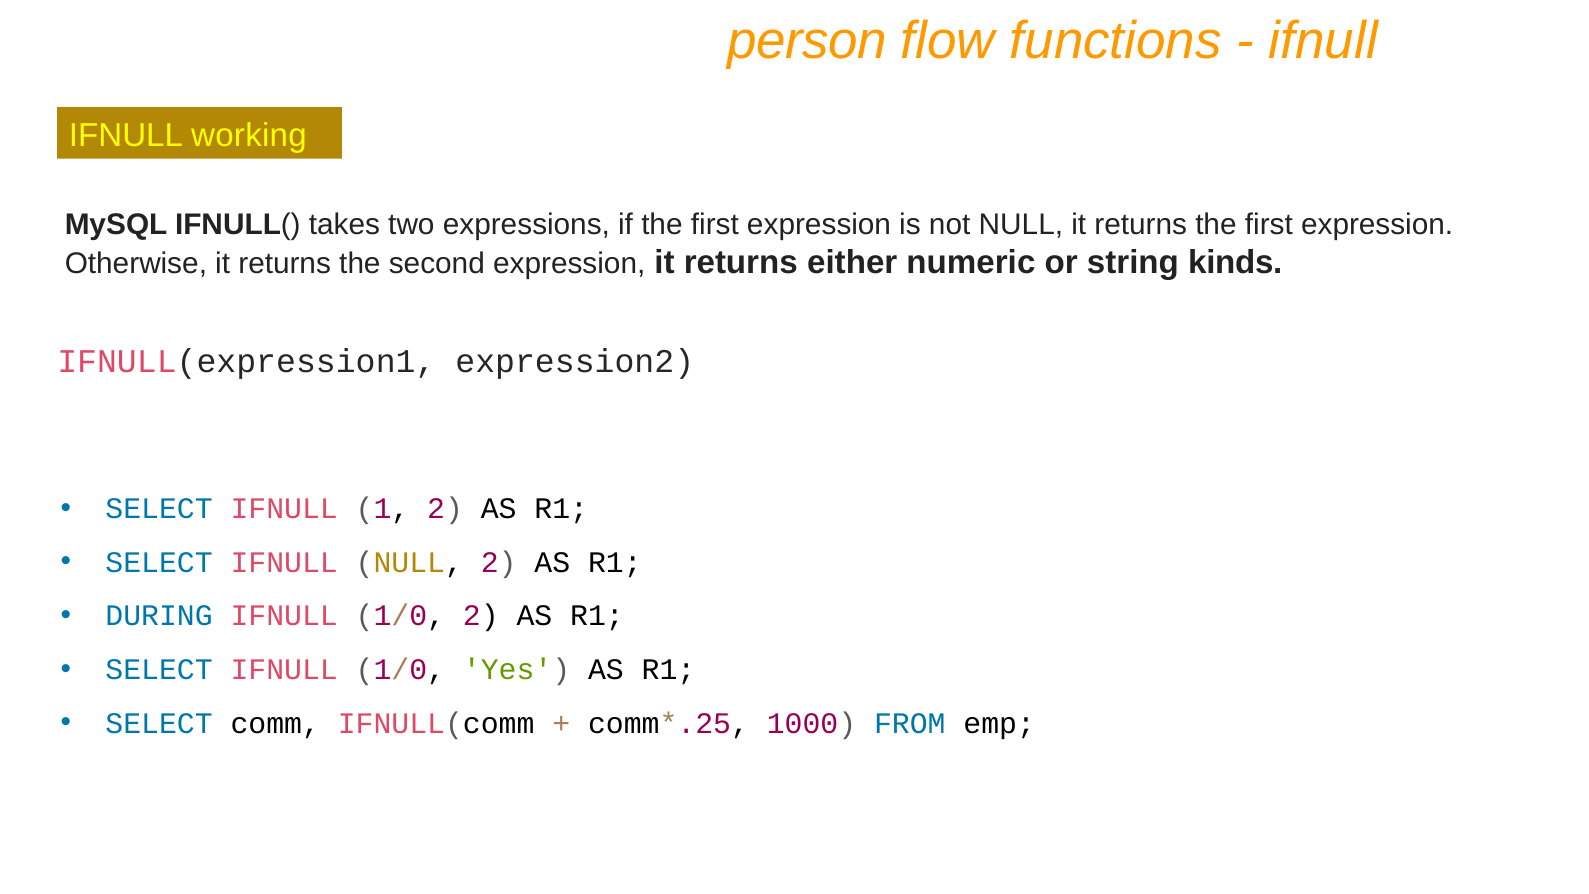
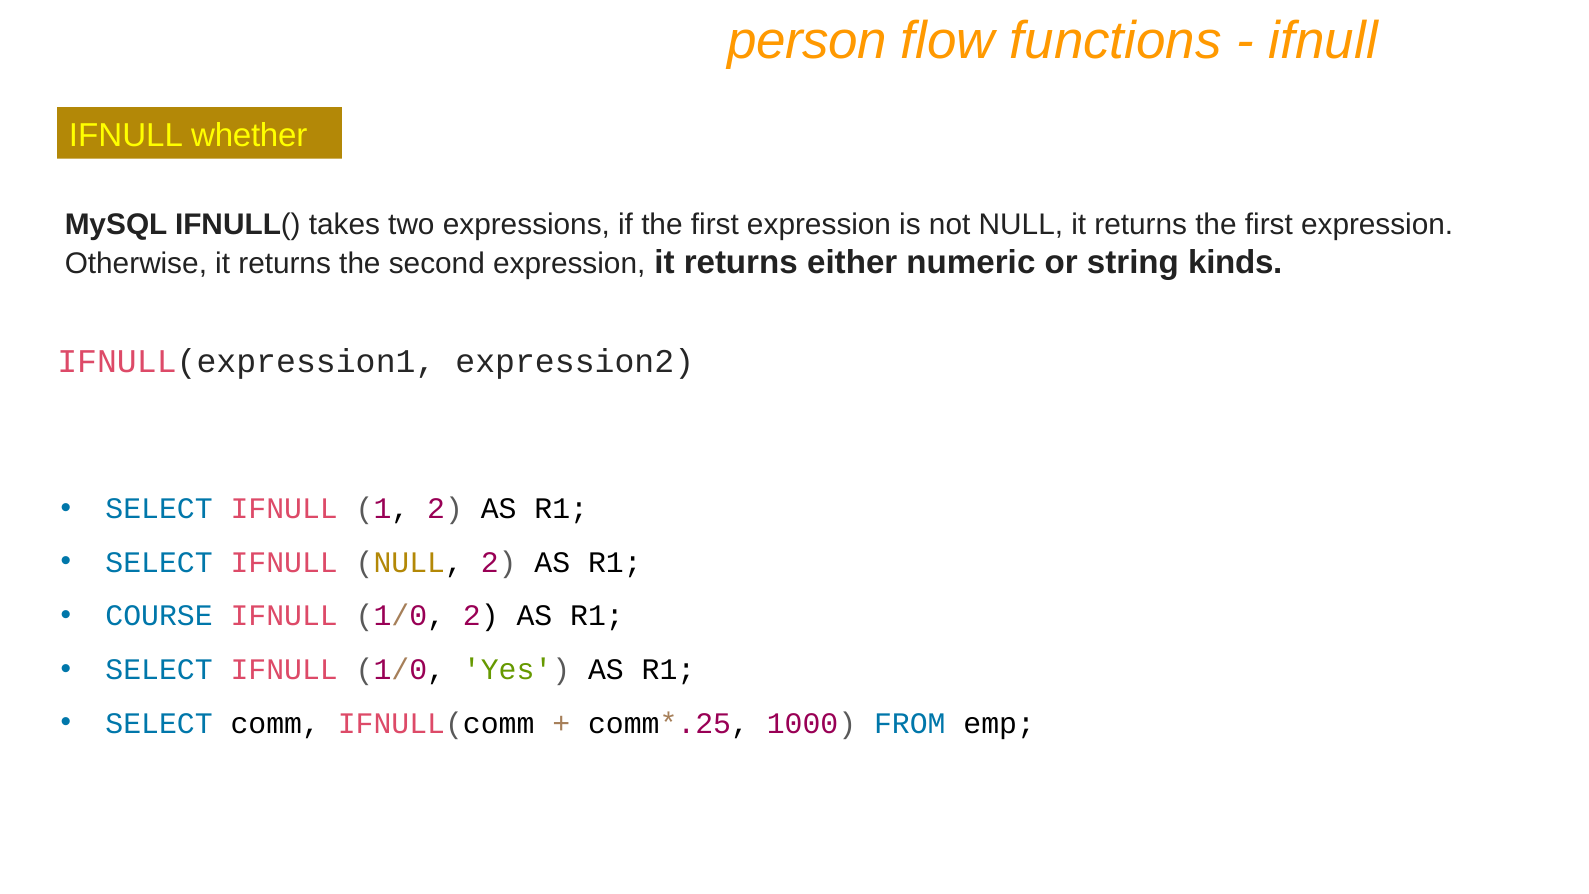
working: working -> whether (249, 135)
DURING: DURING -> COURSE (159, 616)
